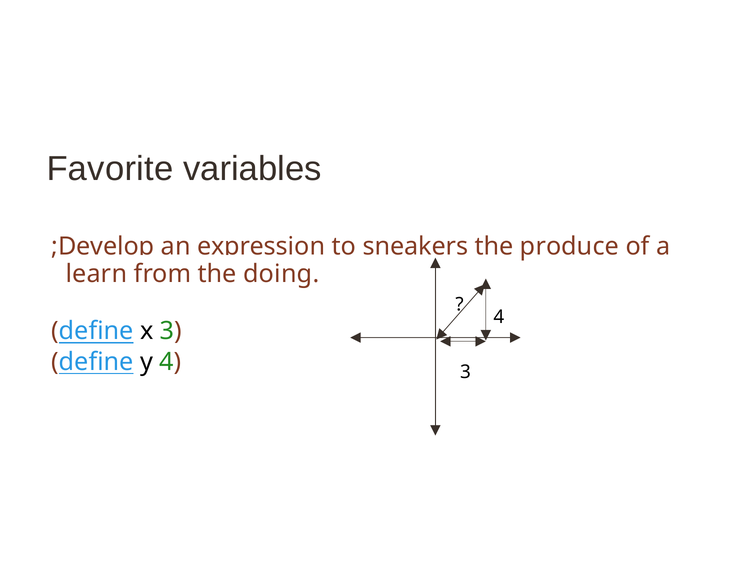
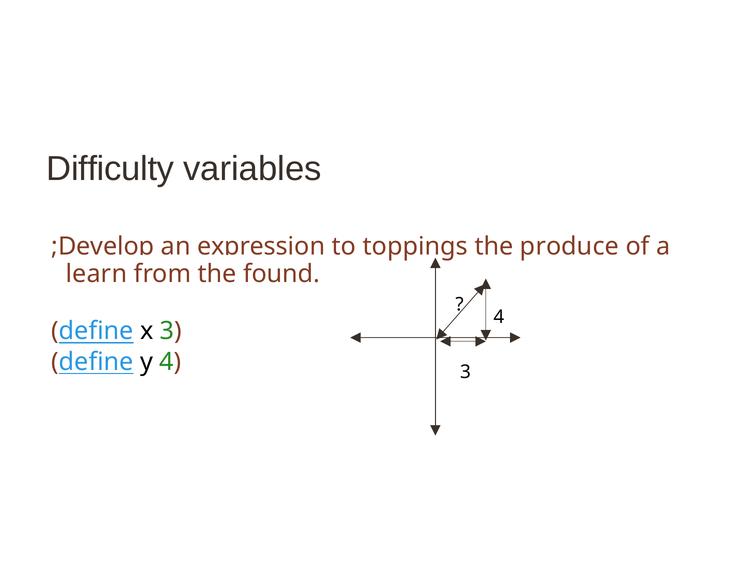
Favorite: Favorite -> Difficulty (110, 169)
sneakers: sneakers -> toppings (415, 247)
doing: doing -> found (282, 274)
